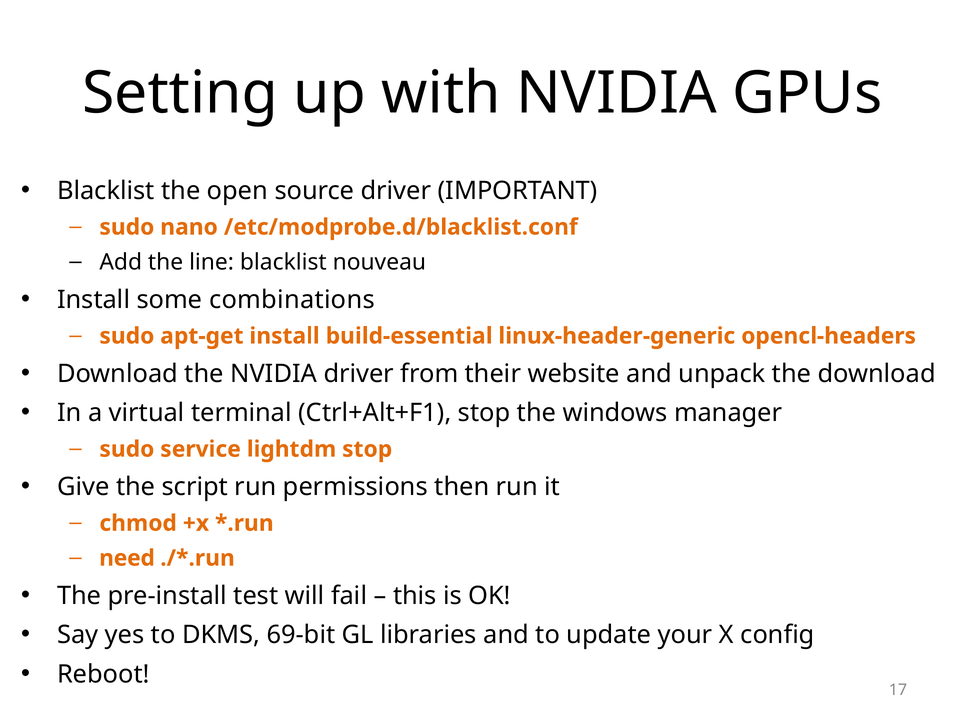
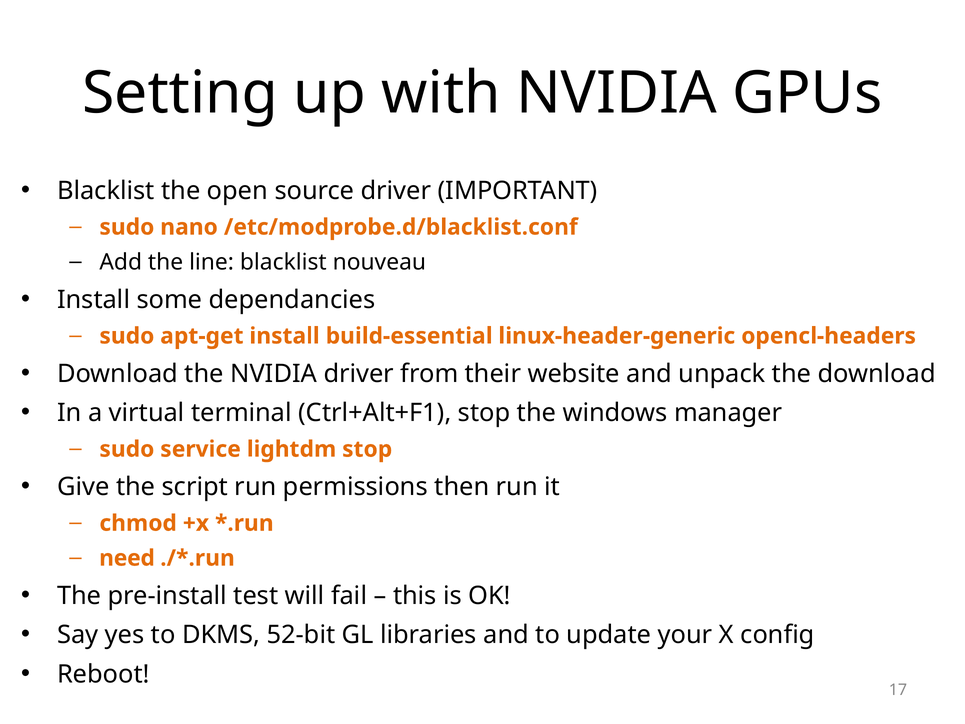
combinations: combinations -> dependancies (292, 300)
69-bit: 69-bit -> 52-bit (301, 635)
